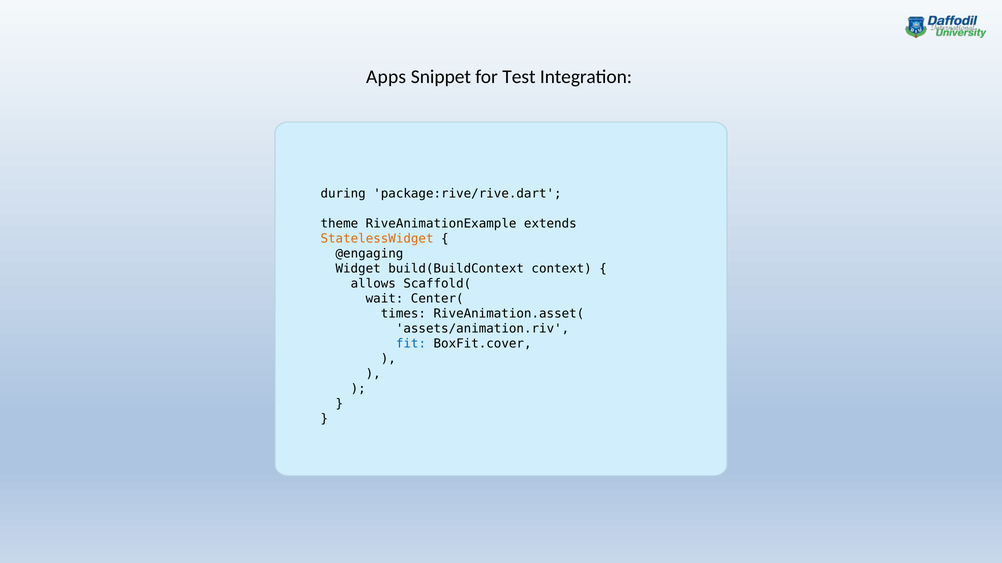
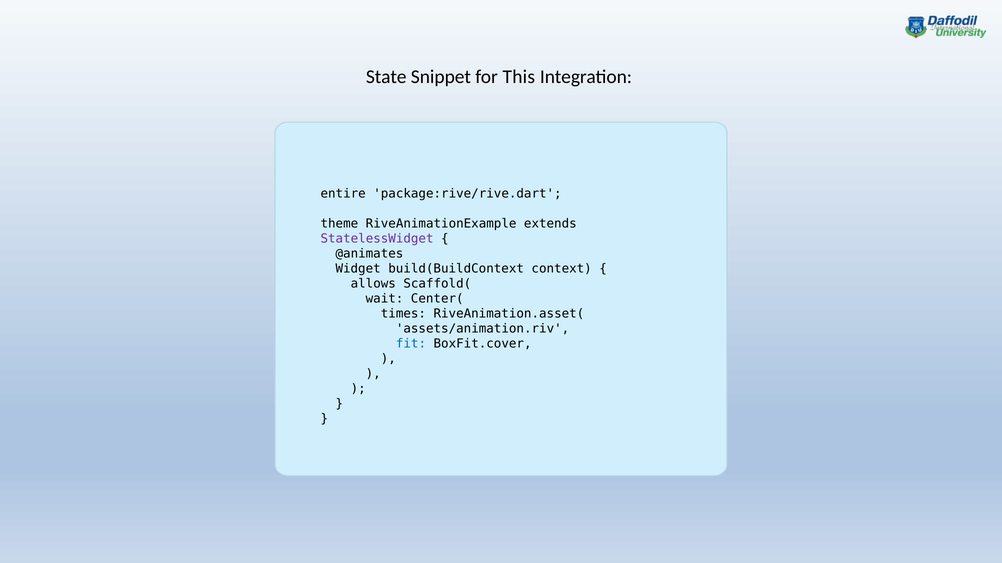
Apps: Apps -> State (386, 77)
Test: Test -> This (519, 77)
during: during -> entire (343, 194)
StatelessWidget colour: orange -> purple (377, 239)
@engaging: @engaging -> @animates (369, 254)
